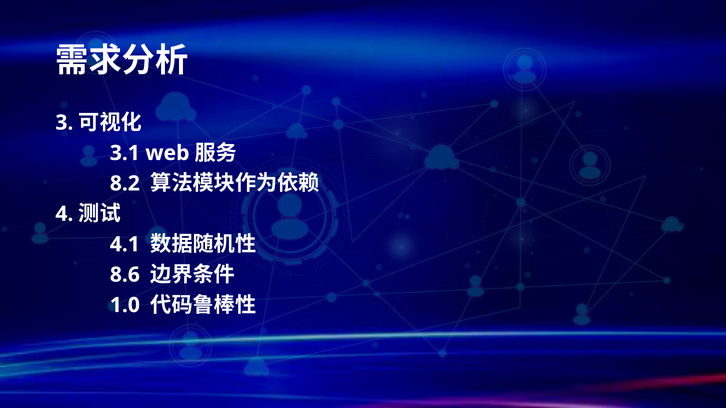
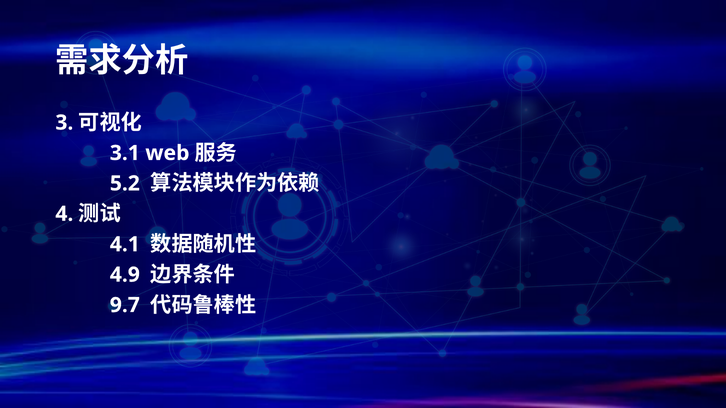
8.2: 8.2 -> 5.2 (125, 184)
8.6: 8.6 -> 4.9 (125, 275)
1.0: 1.0 -> 9.7 (125, 305)
